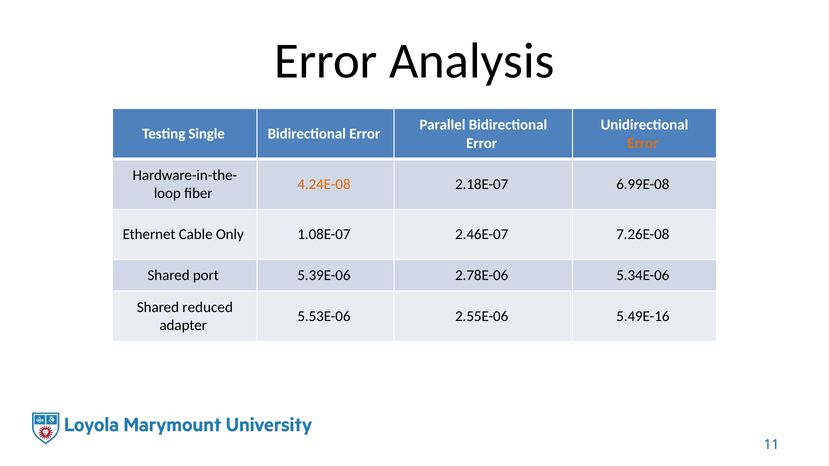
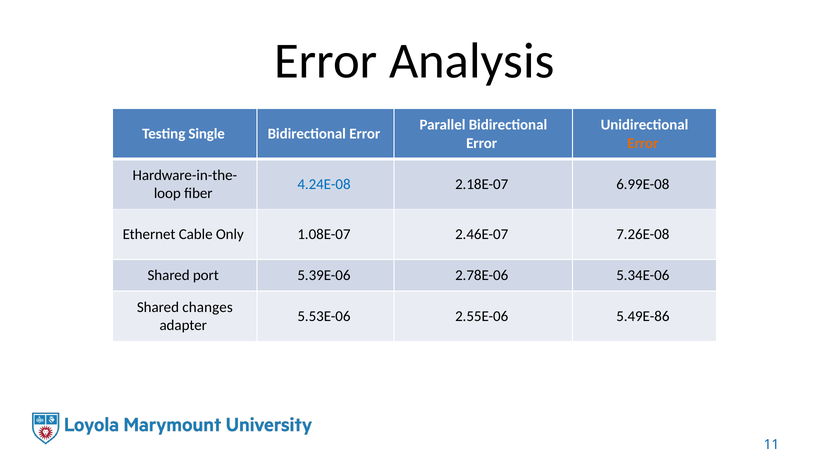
4.24E-08 colour: orange -> blue (324, 184)
reduced: reduced -> changes (208, 308)
5.49E-16: 5.49E-16 -> 5.49E-86 (643, 317)
